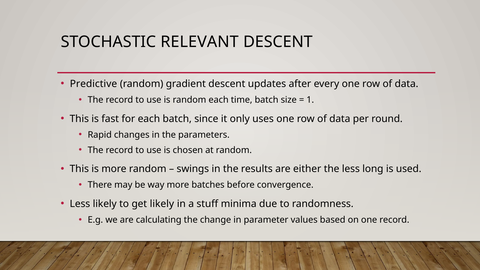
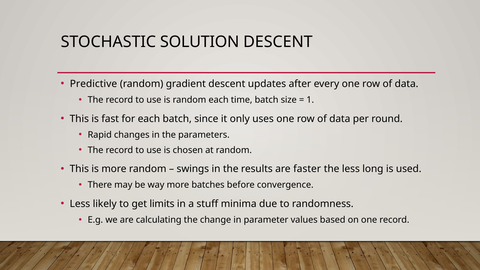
RELEVANT: RELEVANT -> SOLUTION (200, 42)
either: either -> faster (307, 169)
get likely: likely -> limits (162, 204)
